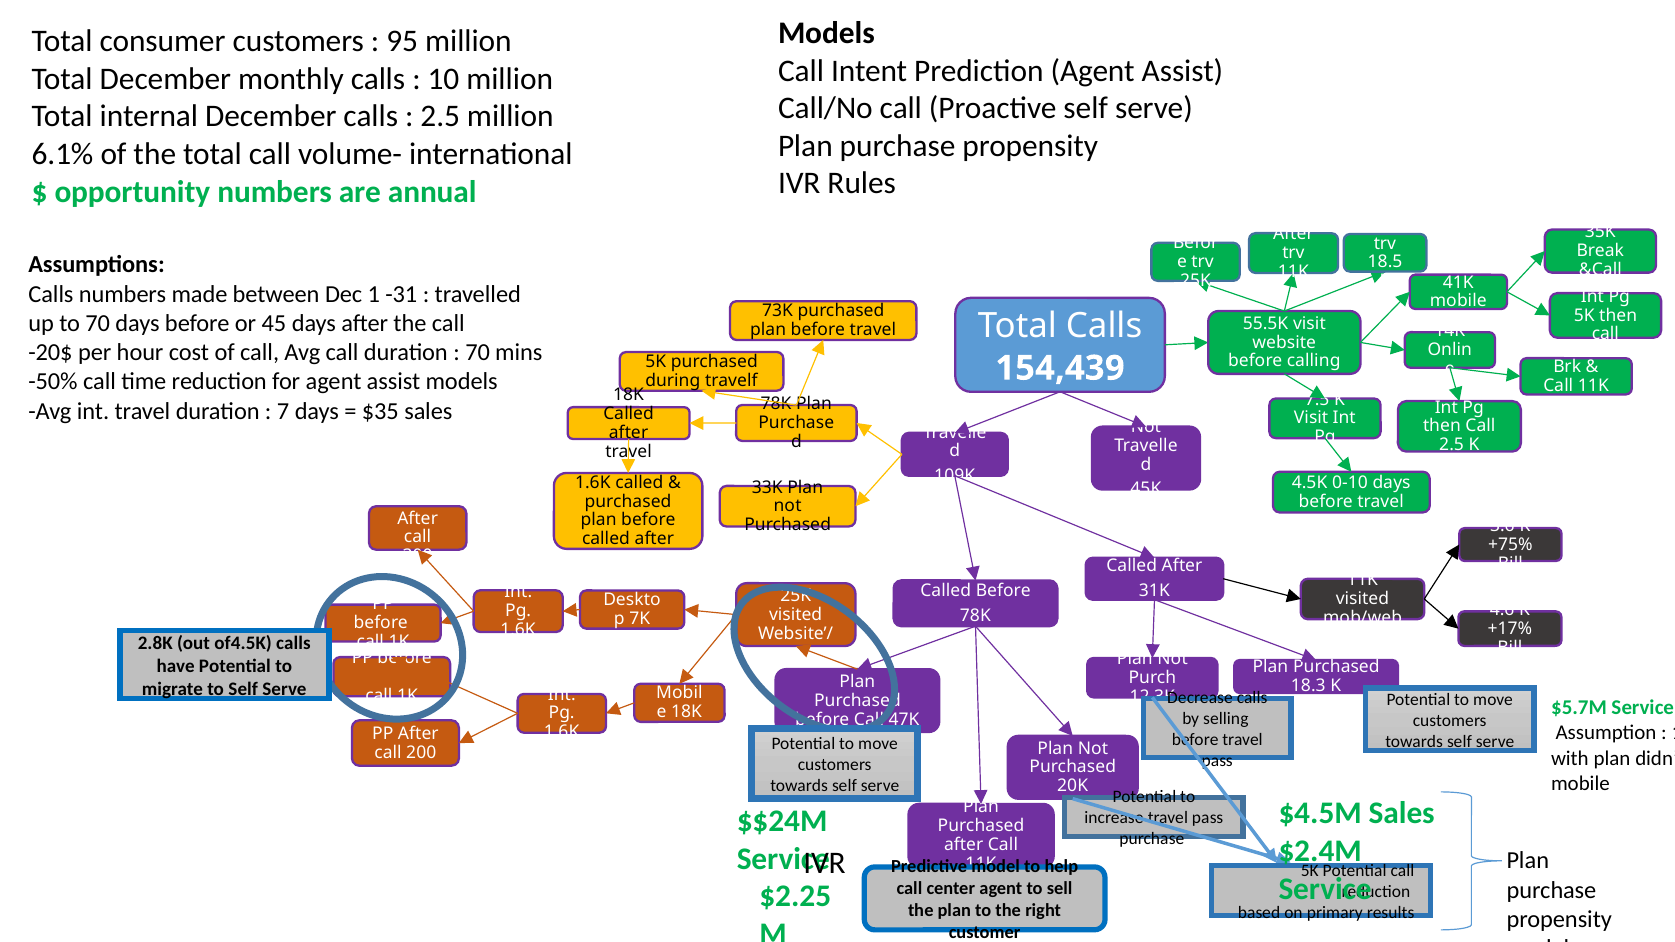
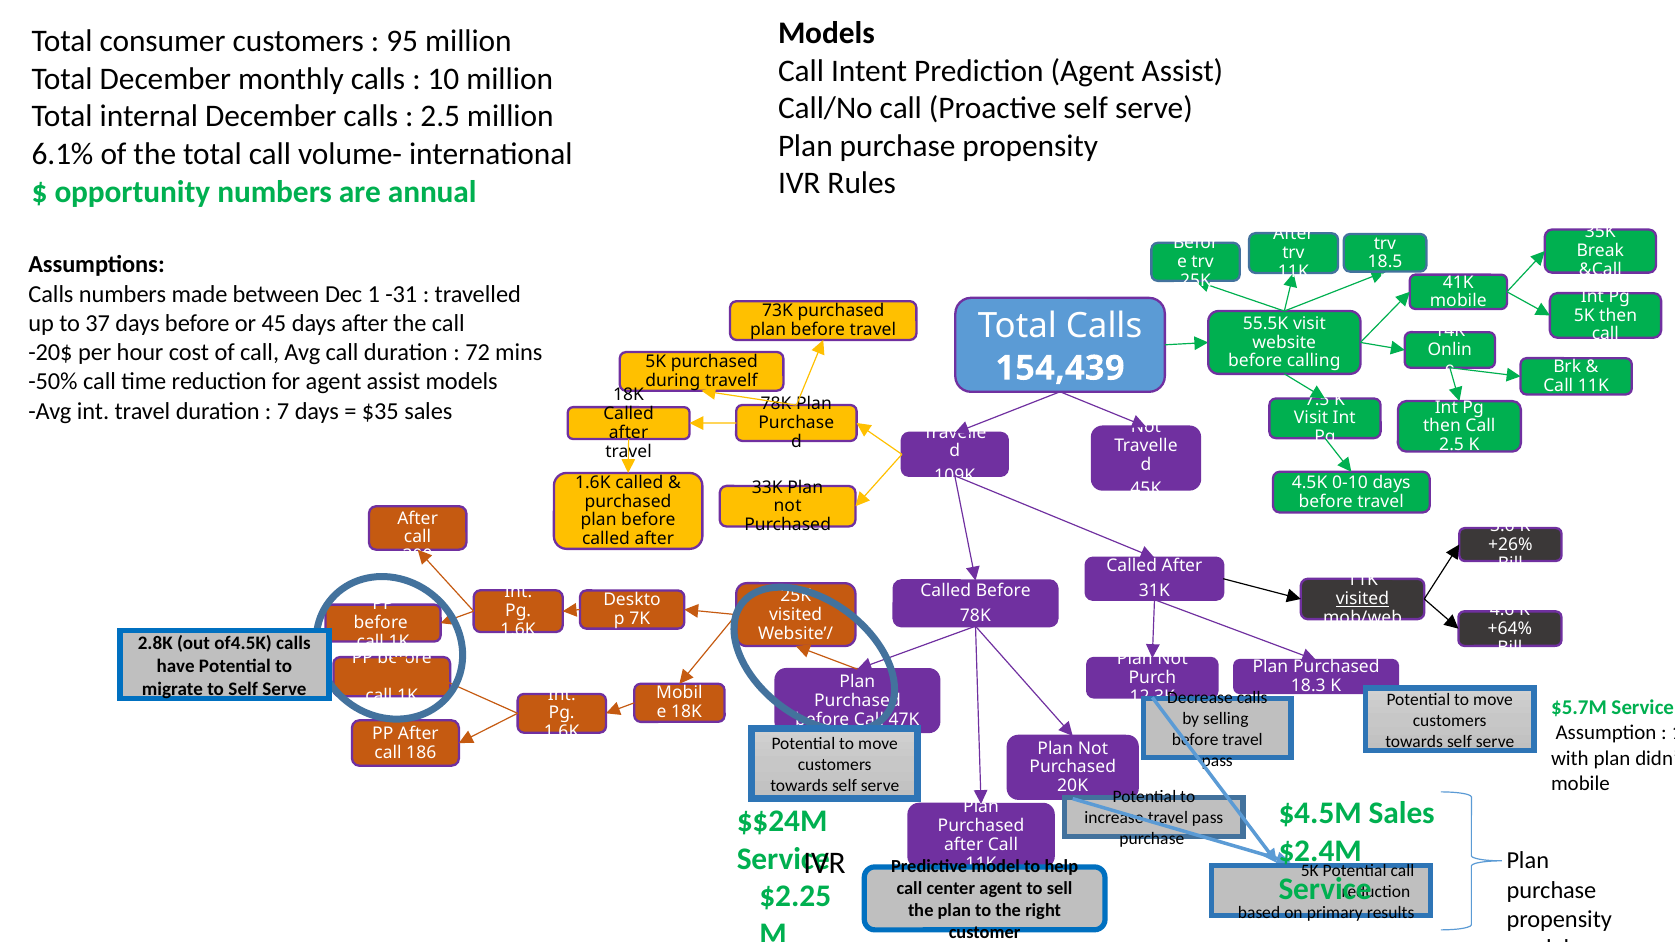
to 70: 70 -> 37 (98, 323)
70: 70 -> 72 (478, 353)
+75%: +75% -> +26% (1510, 545)
visited underline: none -> present (1362, 599)
+17%: +17% -> +64% (1510, 629)
200: 200 -> 186 (421, 752)
